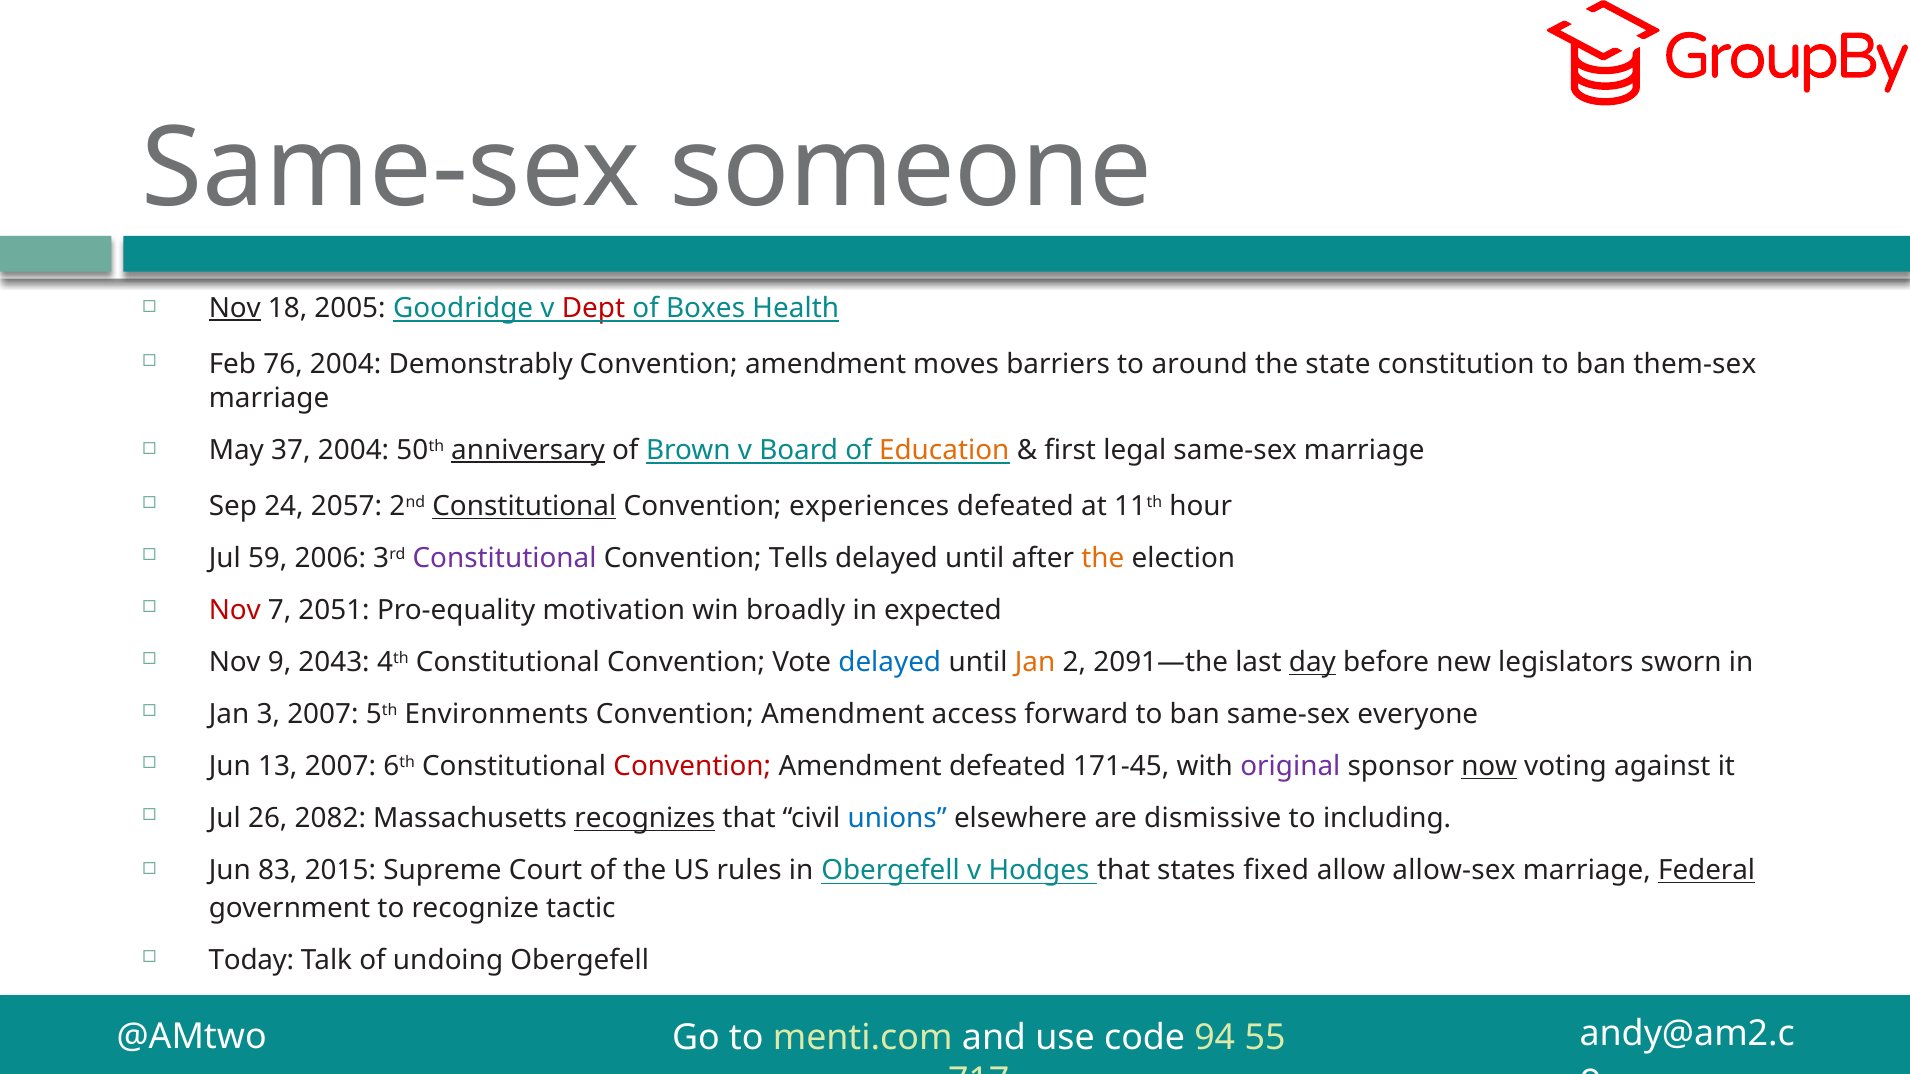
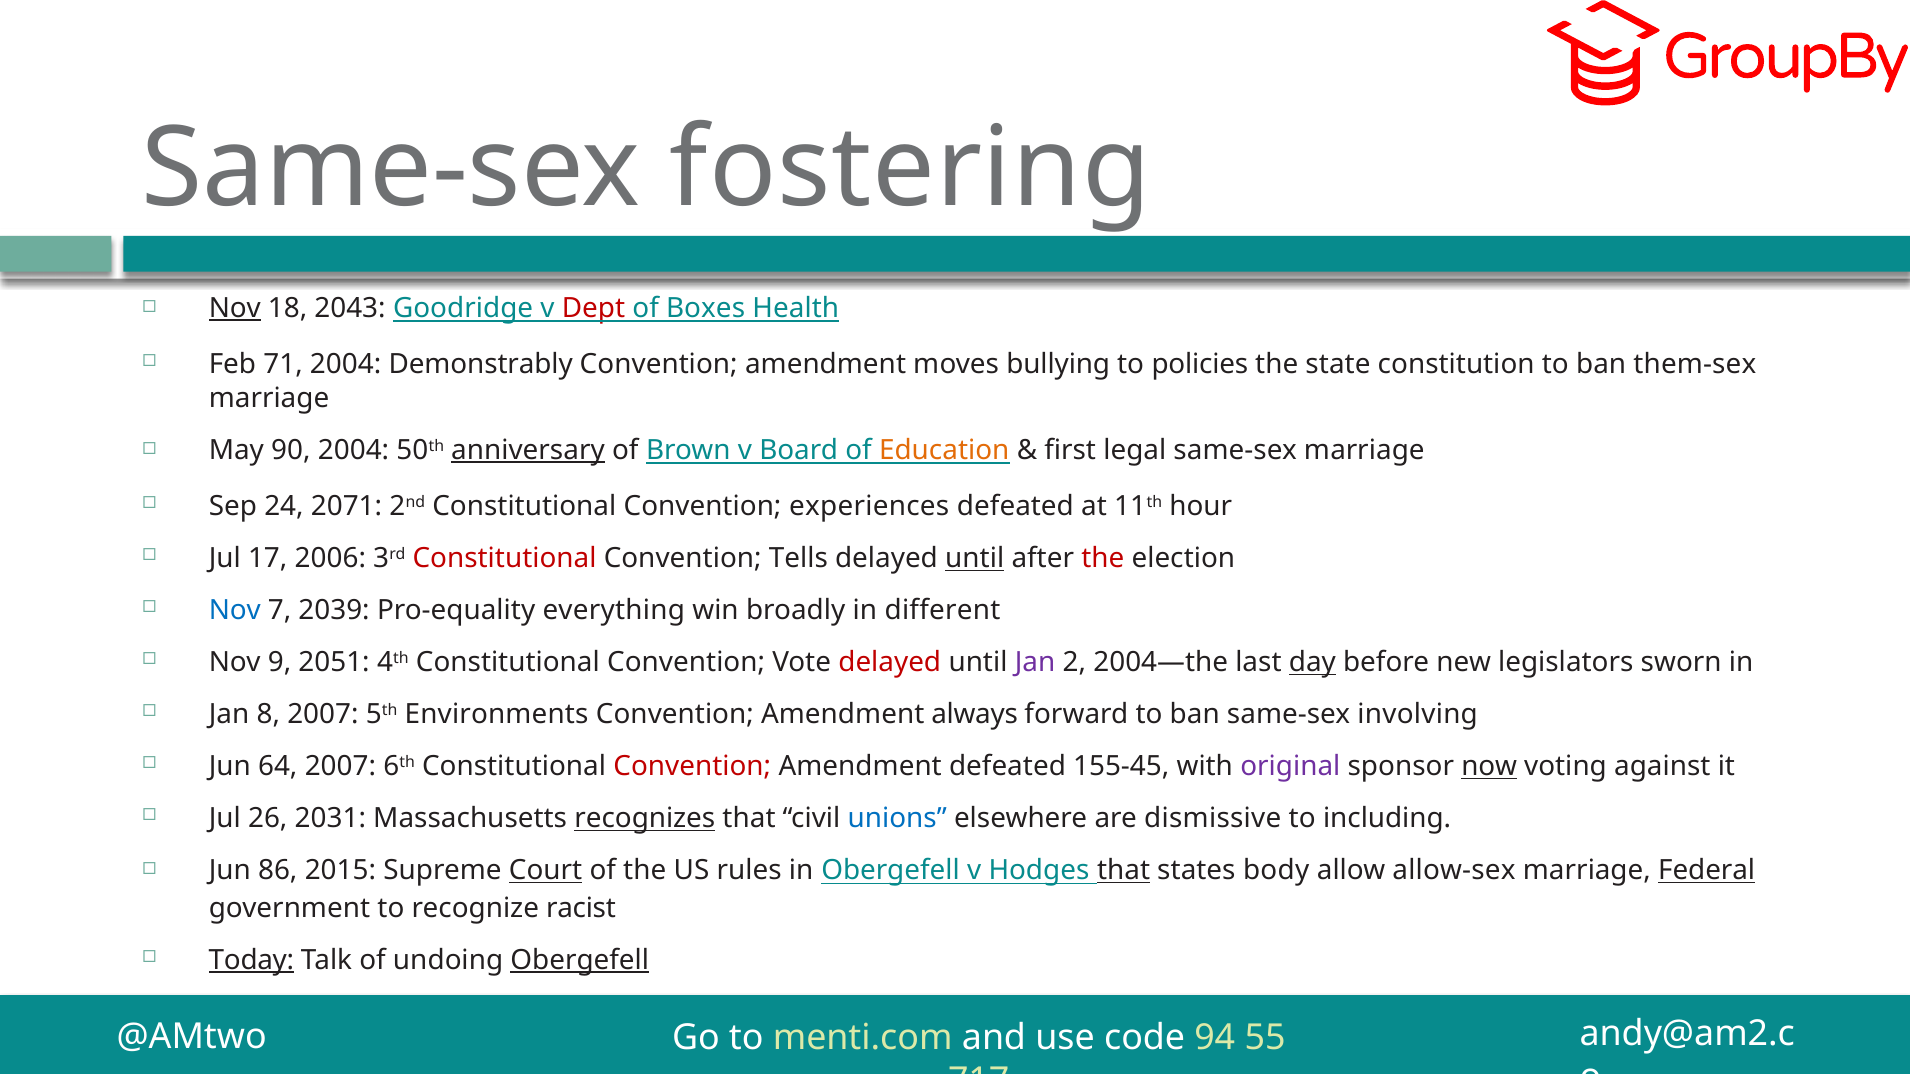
someone: someone -> fostering (910, 169)
2005: 2005 -> 2043 (350, 308)
76: 76 -> 71 (283, 365)
barriers: barriers -> bullying (1058, 365)
around: around -> policies (1200, 365)
37: 37 -> 90 (291, 450)
2057: 2057 -> 2071 (347, 507)
Constitutional underline: present -> none (524, 507)
59: 59 -> 17 (268, 559)
Constitutional colour: purple -> red (505, 559)
until underline: none -> present (975, 559)
the colour: orange -> red (1103, 559)
Nov colour: red -> blue (235, 611)
2051: 2051 -> 2039 (334, 611)
motivation: motivation -> everything (614, 611)
expected: expected -> different (943, 611)
2043: 2043 -> 2051 (334, 663)
delayed colour: blue -> red (890, 663)
Jan colour: orange -> purple (1035, 663)
2091—the: 2091—the -> 2004—the (1161, 663)
3: 3 -> 8 (268, 715)
access: access -> always (975, 715)
everyone: everyone -> involving (1418, 715)
13: 13 -> 64 (278, 767)
171-45: 171-45 -> 155-45 (1121, 767)
2082: 2082 -> 2031 (330, 819)
83: 83 -> 86 (278, 871)
Court underline: none -> present (546, 871)
that underline: none -> present (1124, 871)
fixed: fixed -> body (1276, 871)
tactic: tactic -> racist (581, 909)
Today underline: none -> present (251, 961)
Obergefell underline: none -> present (580, 961)
